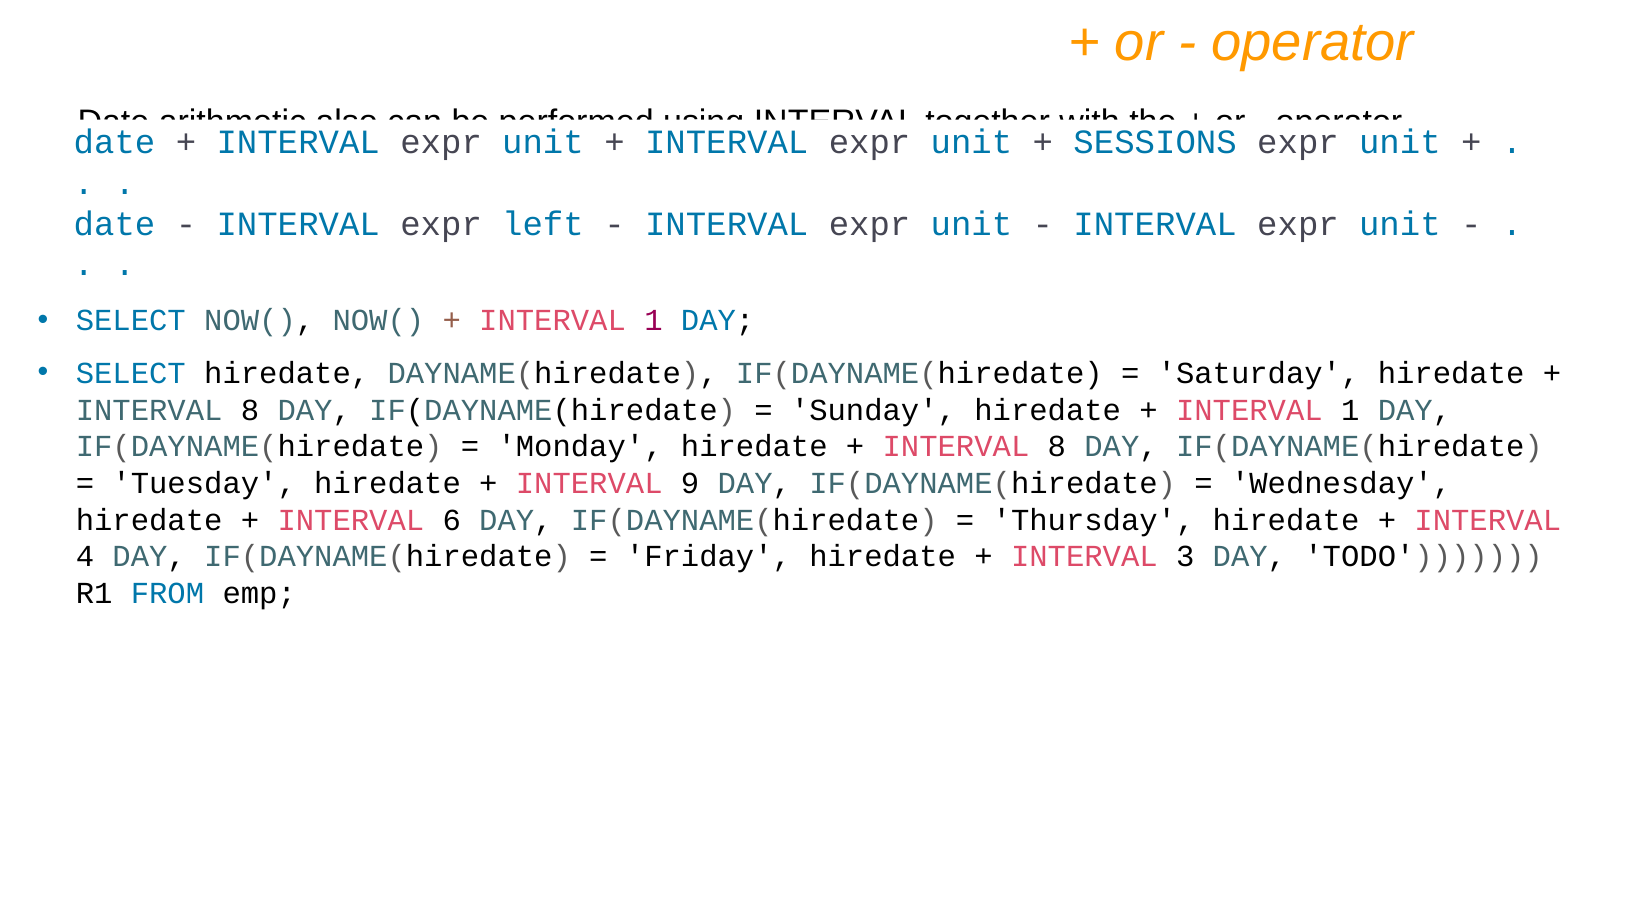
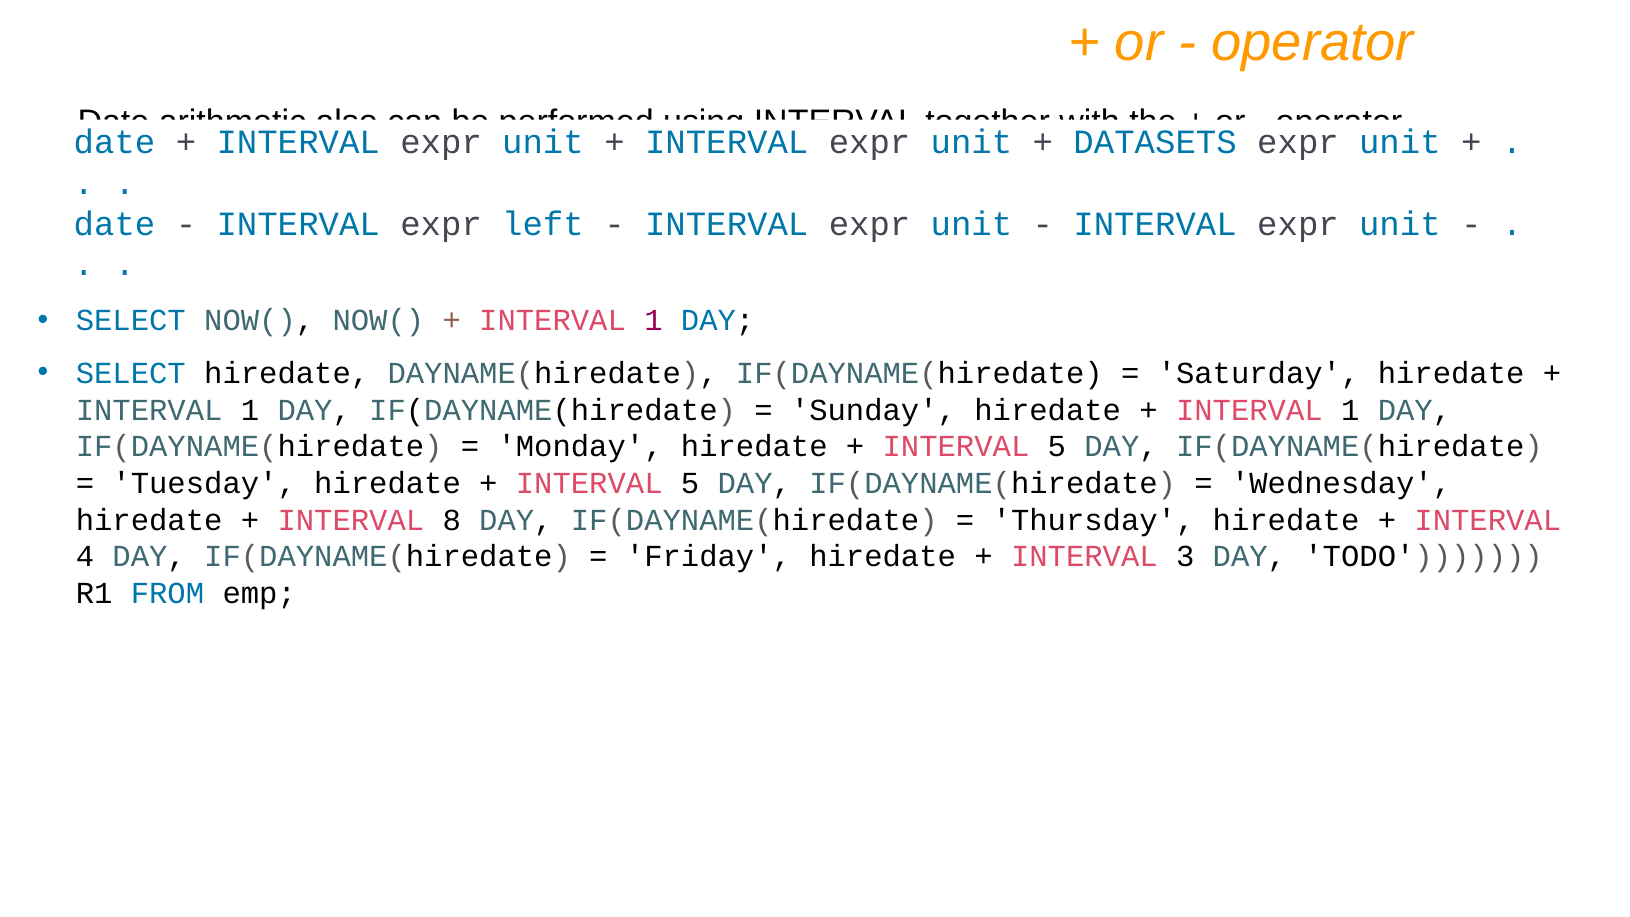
SESSIONS: SESSIONS -> DATASETS (1155, 142)
8: 8 -> 1 (250, 410)
8: 8 -> 5 (1057, 447)
9: 9 -> 5 (690, 483)
6: 6 -> 8 (452, 520)
